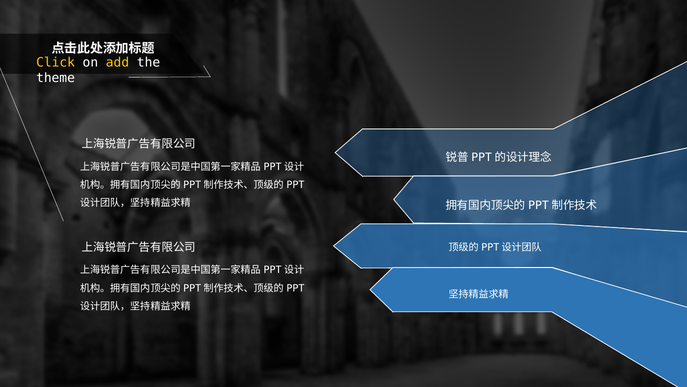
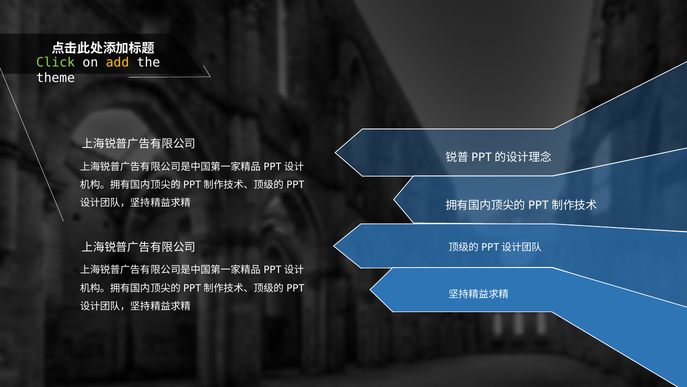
Click colour: yellow -> light green (56, 62)
